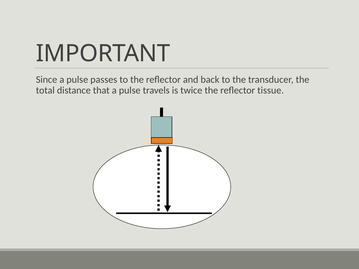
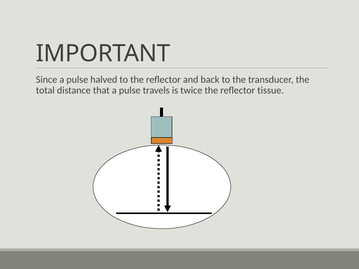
passes: passes -> halved (104, 80)
